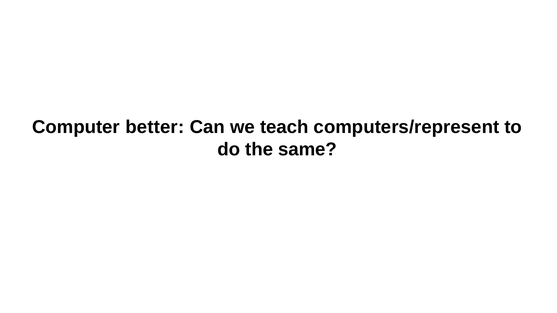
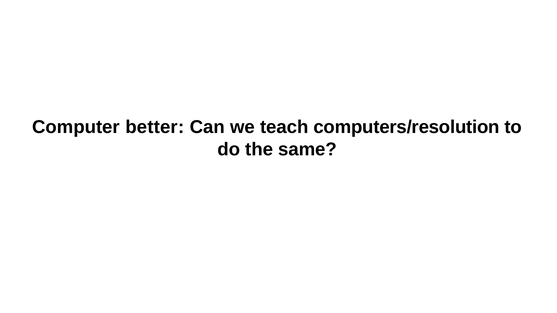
computers/represent: computers/represent -> computers/resolution (407, 127)
